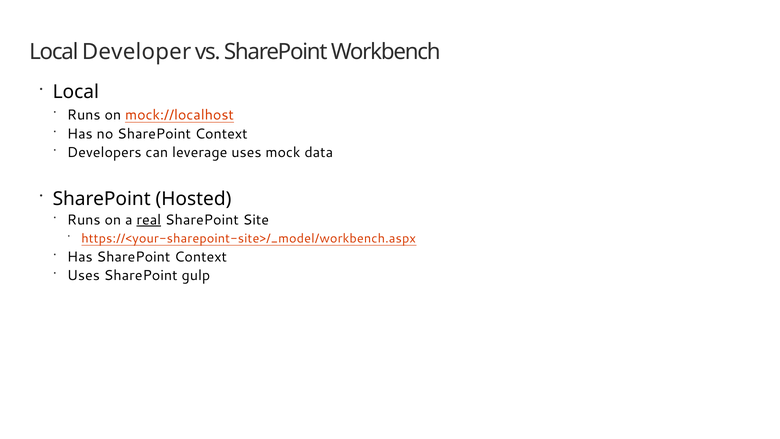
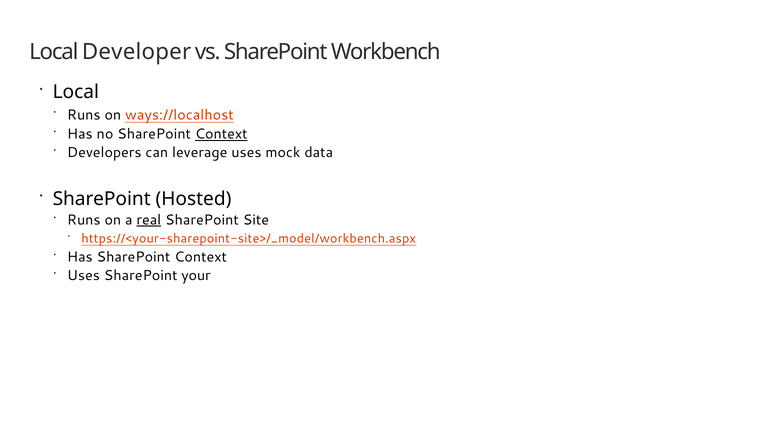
mock://localhost: mock://localhost -> ways://localhost (179, 115)
Context underline: none -> present (221, 134)
gulp: gulp -> your (196, 275)
